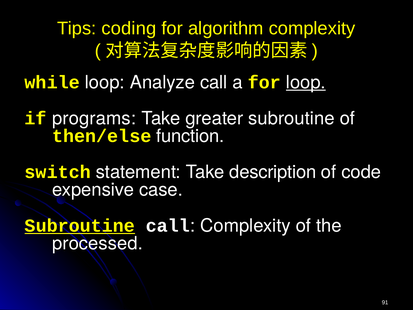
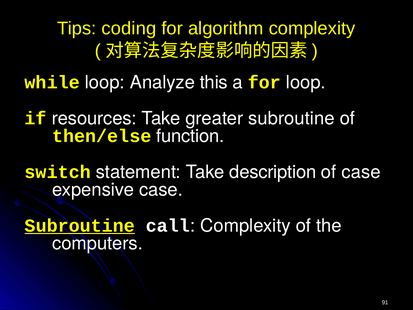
Analyze call: call -> this (214, 82)
loop underline: present -> none (306, 82)
programs: programs -> resources (94, 118)
of code: code -> case (361, 172)
processed: processed -> computers (98, 243)
